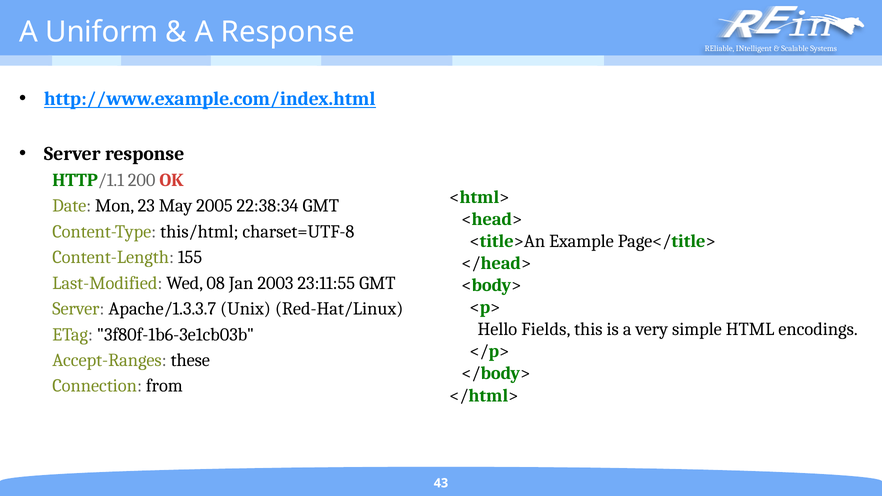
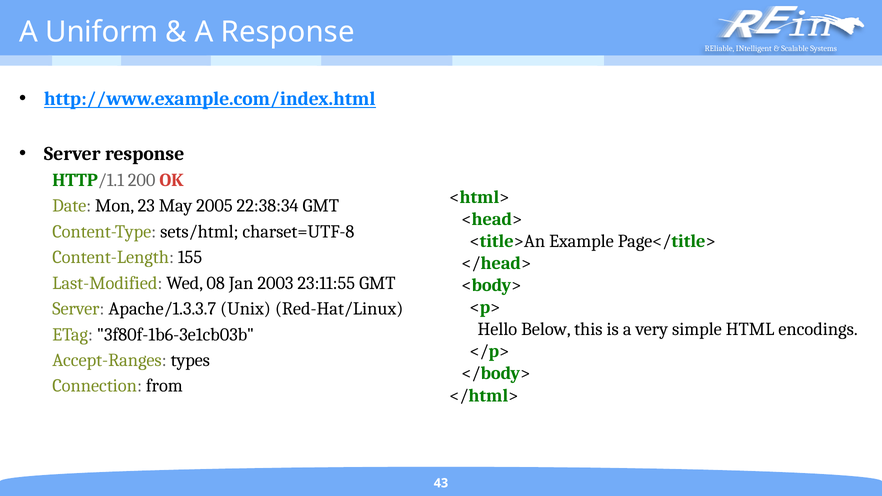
this/html: this/html -> sets/html (199, 232)
Fields: Fields -> Below (546, 329)
these: these -> types (190, 360)
